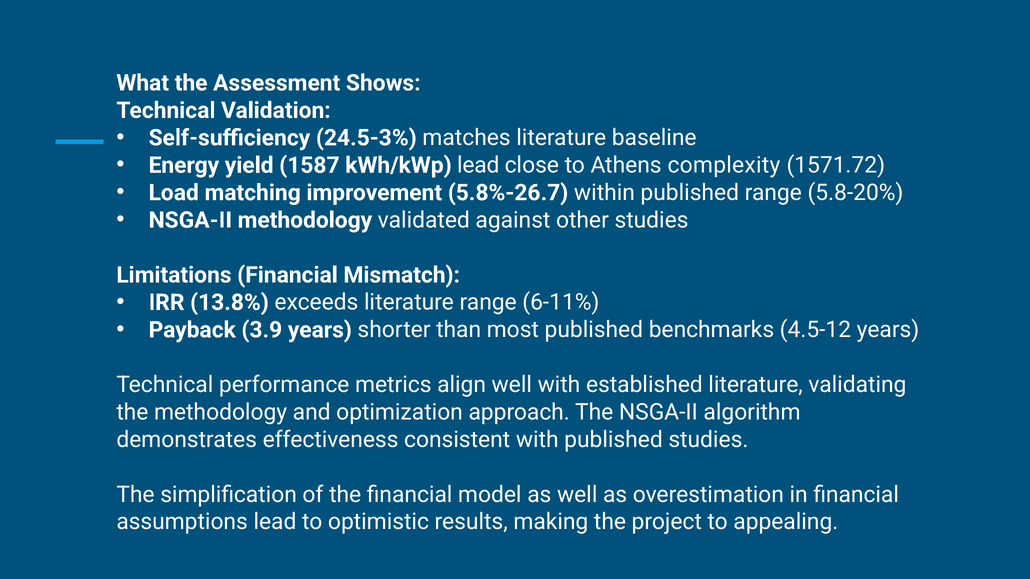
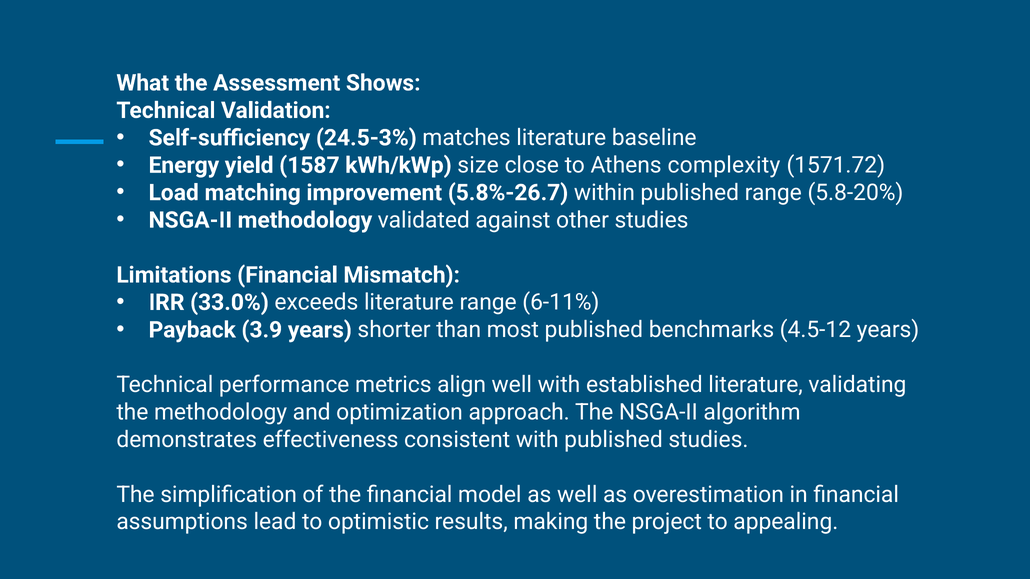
kWh/kWp lead: lead -> size (478, 165)
13.8%: 13.8% -> 33.0% (229, 303)
